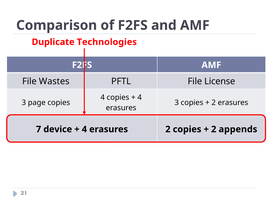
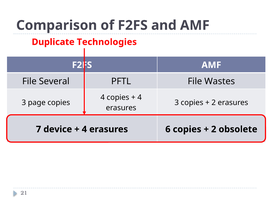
Wastes: Wastes -> Several (54, 81)
License: License -> Wastes (220, 81)
erasures 2: 2 -> 6 (168, 129)
appends: appends -> obsolete (238, 129)
